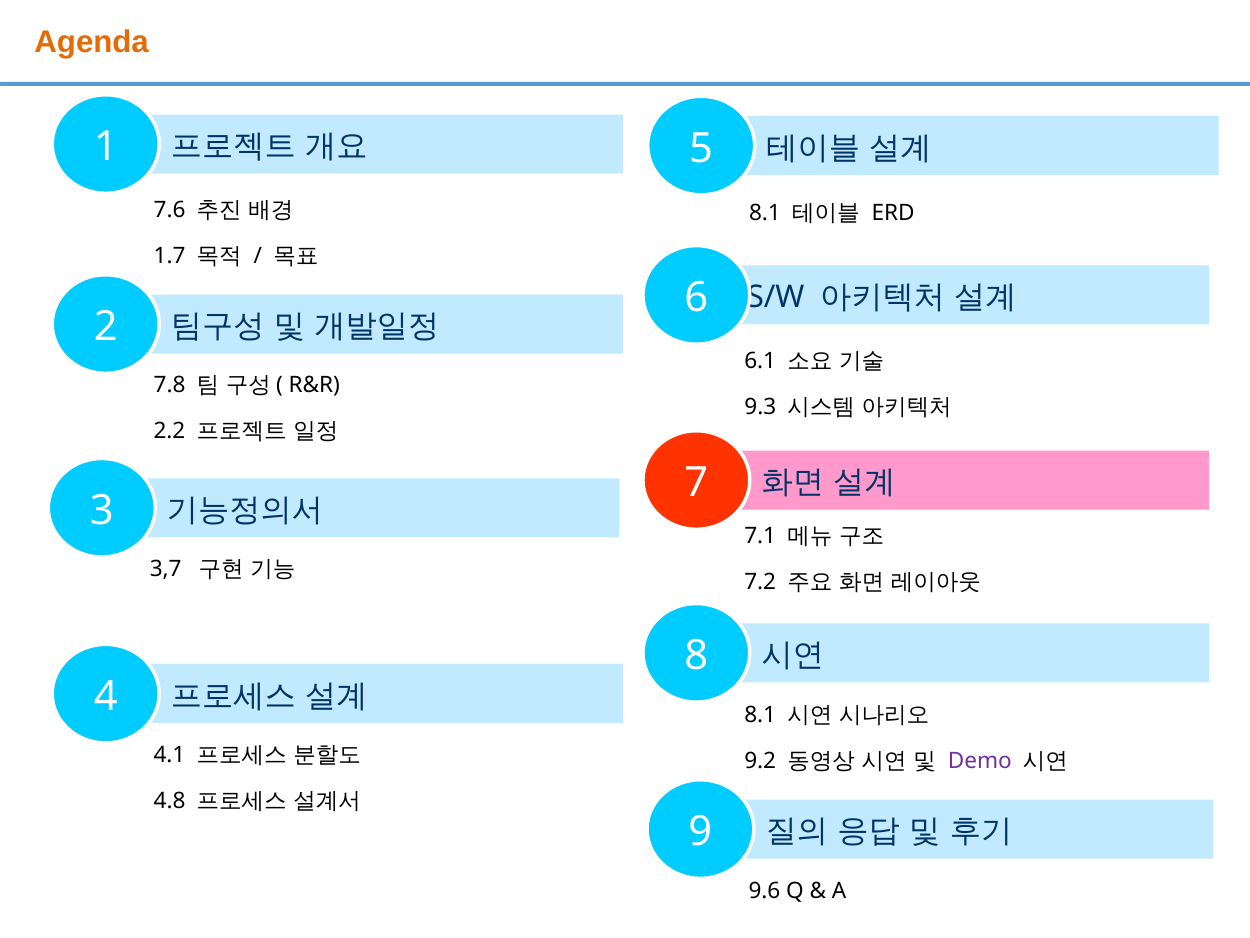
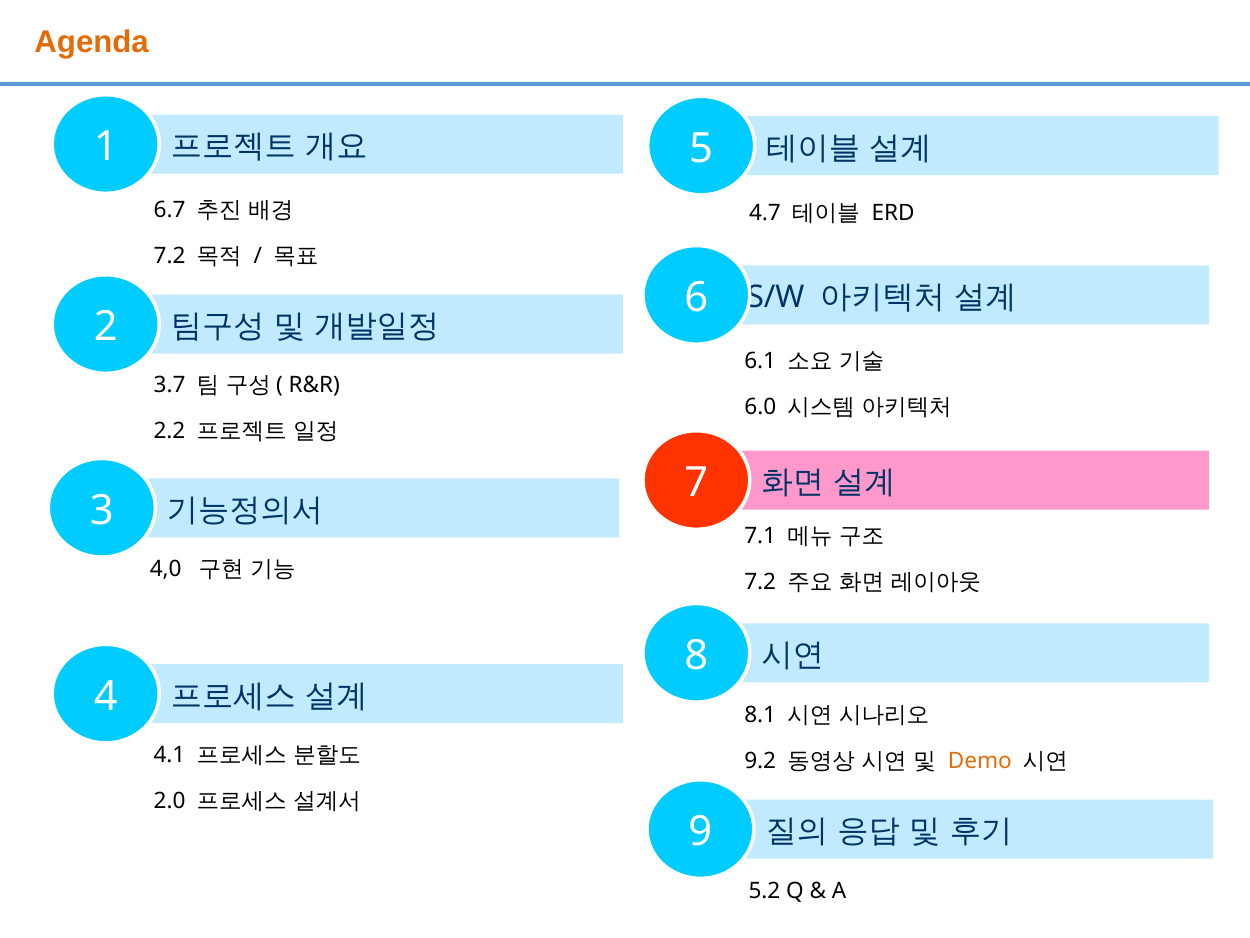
7.6: 7.6 -> 6.7 (170, 210)
8.1: 8.1 -> 4.7 (765, 213)
1.7: 1.7 -> 7.2 (170, 256)
7.8: 7.8 -> 3.7 (170, 385)
9.3: 9.3 -> 6.0 (760, 407)
3,7: 3,7 -> 4,0 (166, 569)
Demo colour: purple -> orange (980, 761)
4.8: 4.8 -> 2.0 (170, 800)
9.6: 9.6 -> 5.2 (764, 891)
